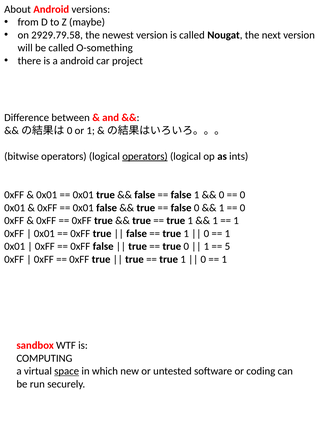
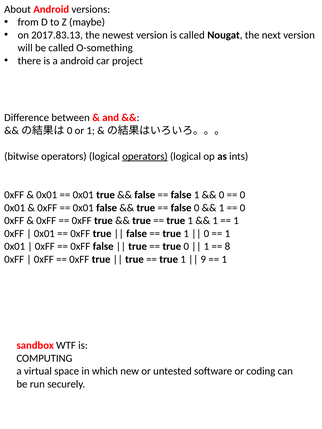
2929.79.58: 2929.79.58 -> 2017.83.13 (57, 35)
5: 5 -> 8 (227, 247)
0: 0 -> 9 (203, 259)
space underline: present -> none (67, 371)
